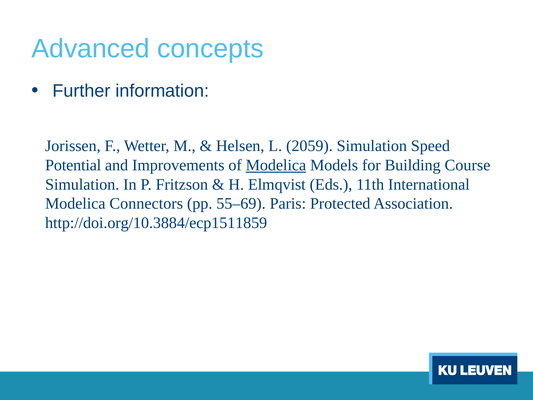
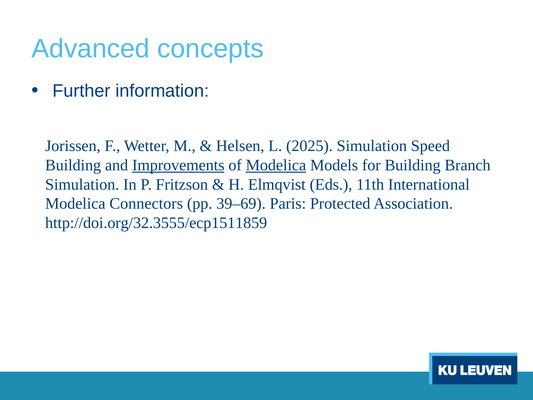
2059: 2059 -> 2025 (309, 146)
Potential: Potential -> Building (73, 165)
Improvements underline: none -> present (178, 165)
Course: Course -> Branch (468, 165)
55–69: 55–69 -> 39–69 (241, 204)
http://doi.org/10.3884/ecp1511859: http://doi.org/10.3884/ecp1511859 -> http://doi.org/32.3555/ecp1511859 (156, 223)
